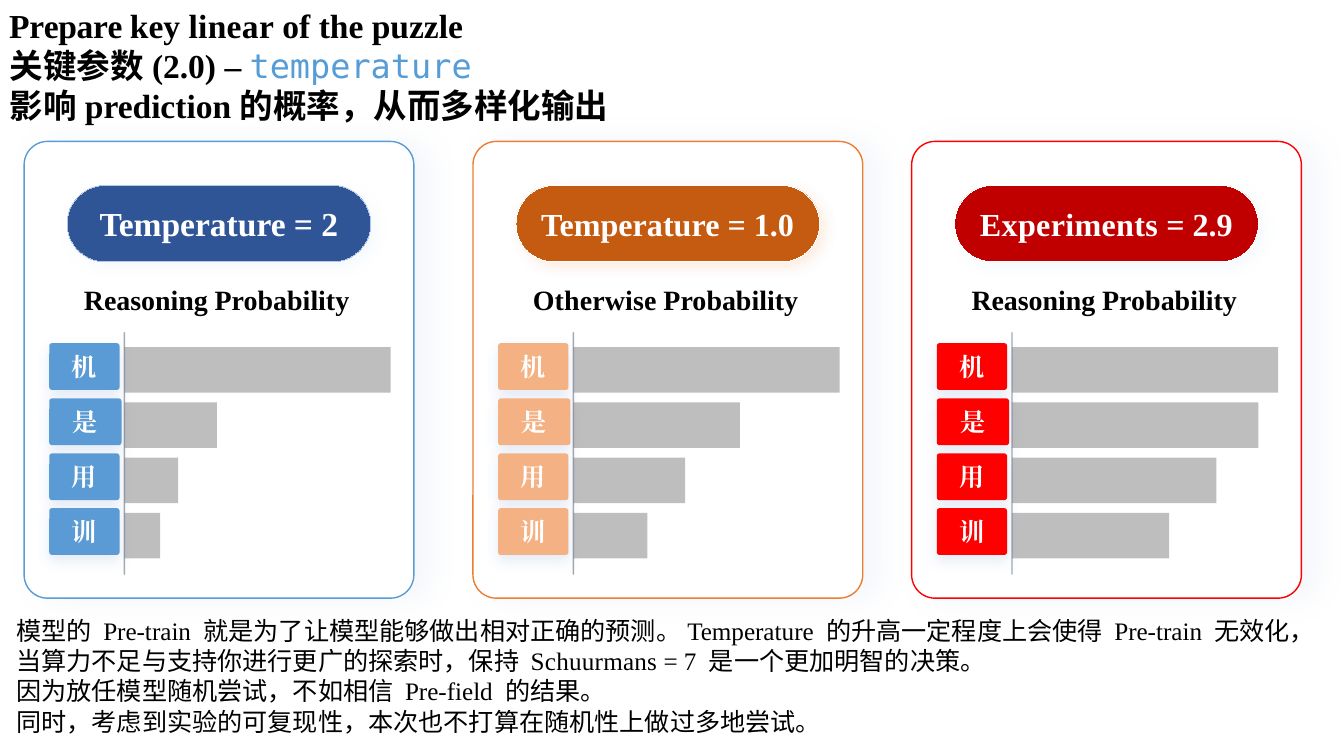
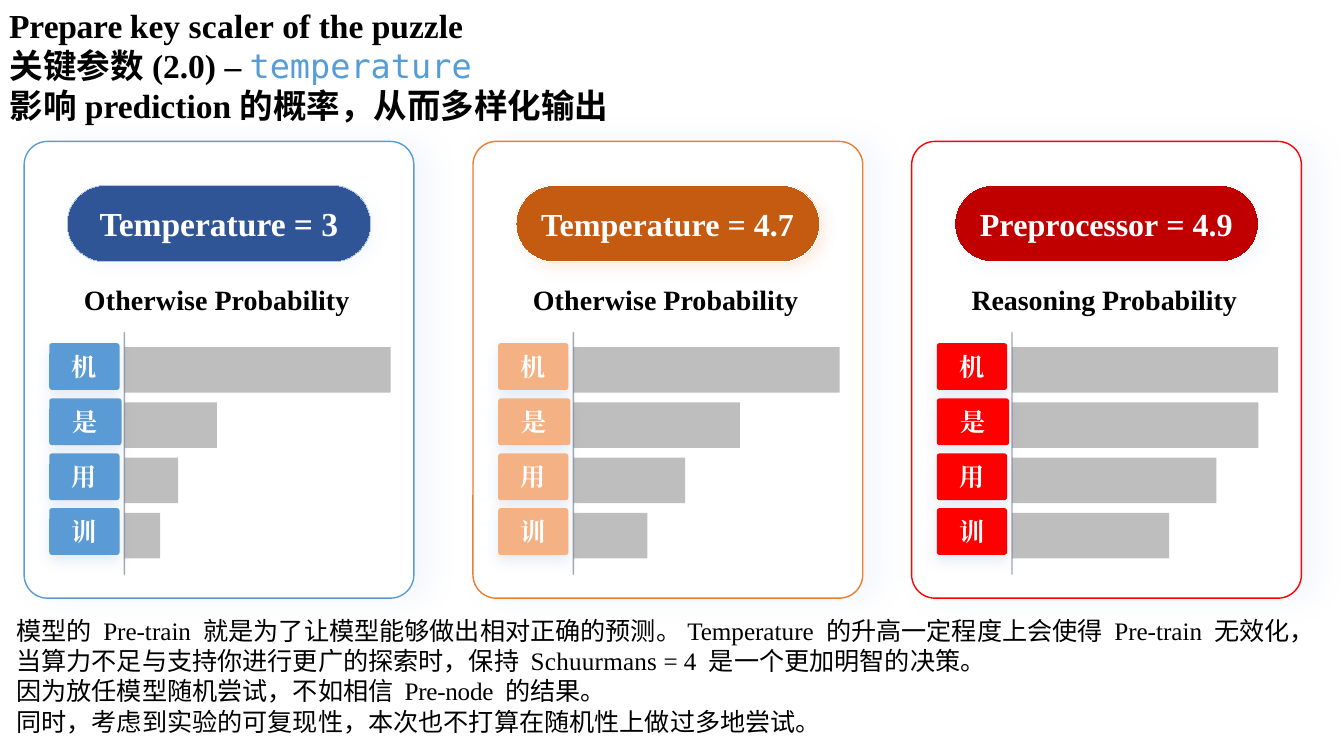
linear: linear -> scaler (231, 27)
2: 2 -> 3 (330, 226)
1.0: 1.0 -> 4.7 (774, 226)
Experiments: Experiments -> Preprocessor (1069, 226)
2.9: 2.9 -> 4.9 (1213, 226)
Reasoning: Reasoning -> Otherwise (146, 301)
7: 7 -> 4 (690, 663)
Pre-field: Pre-field -> Pre-node (449, 693)
